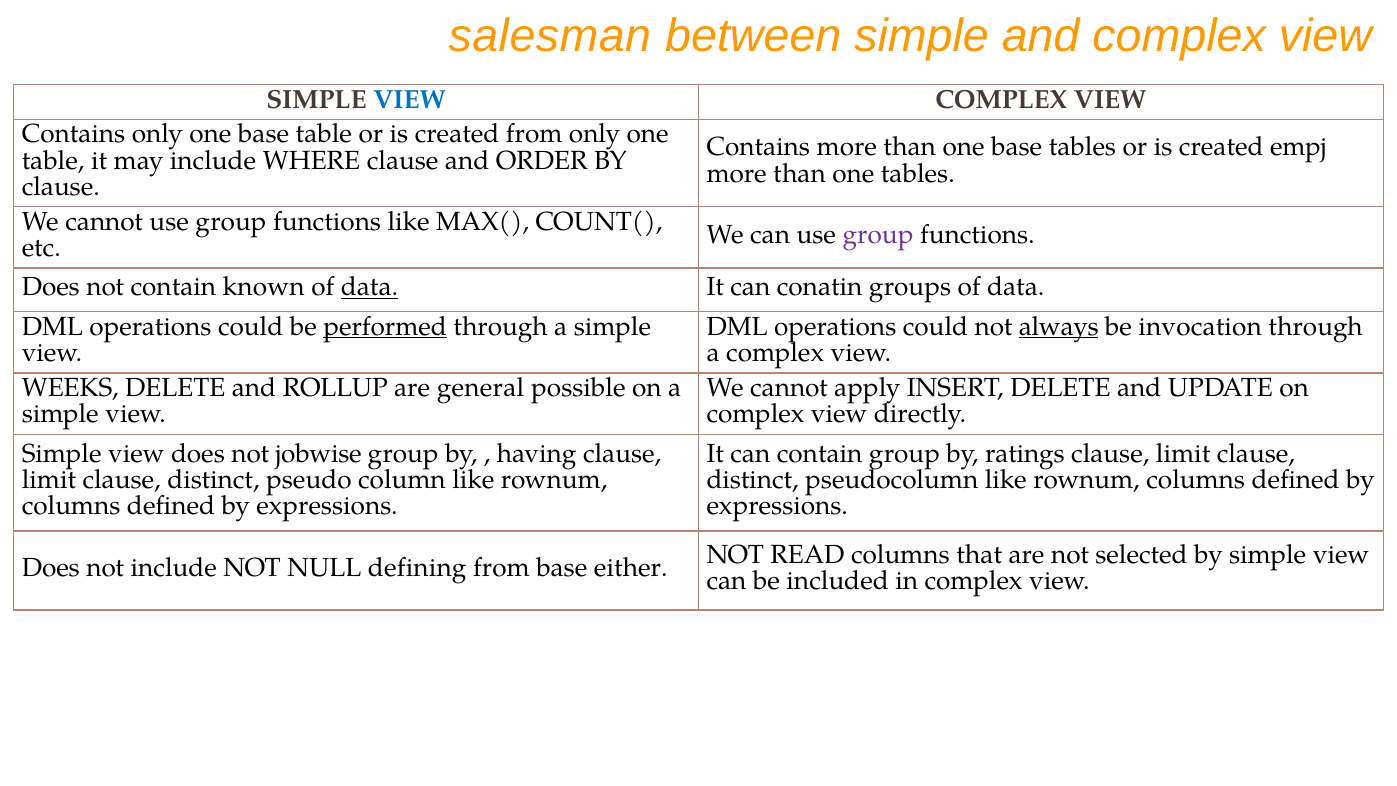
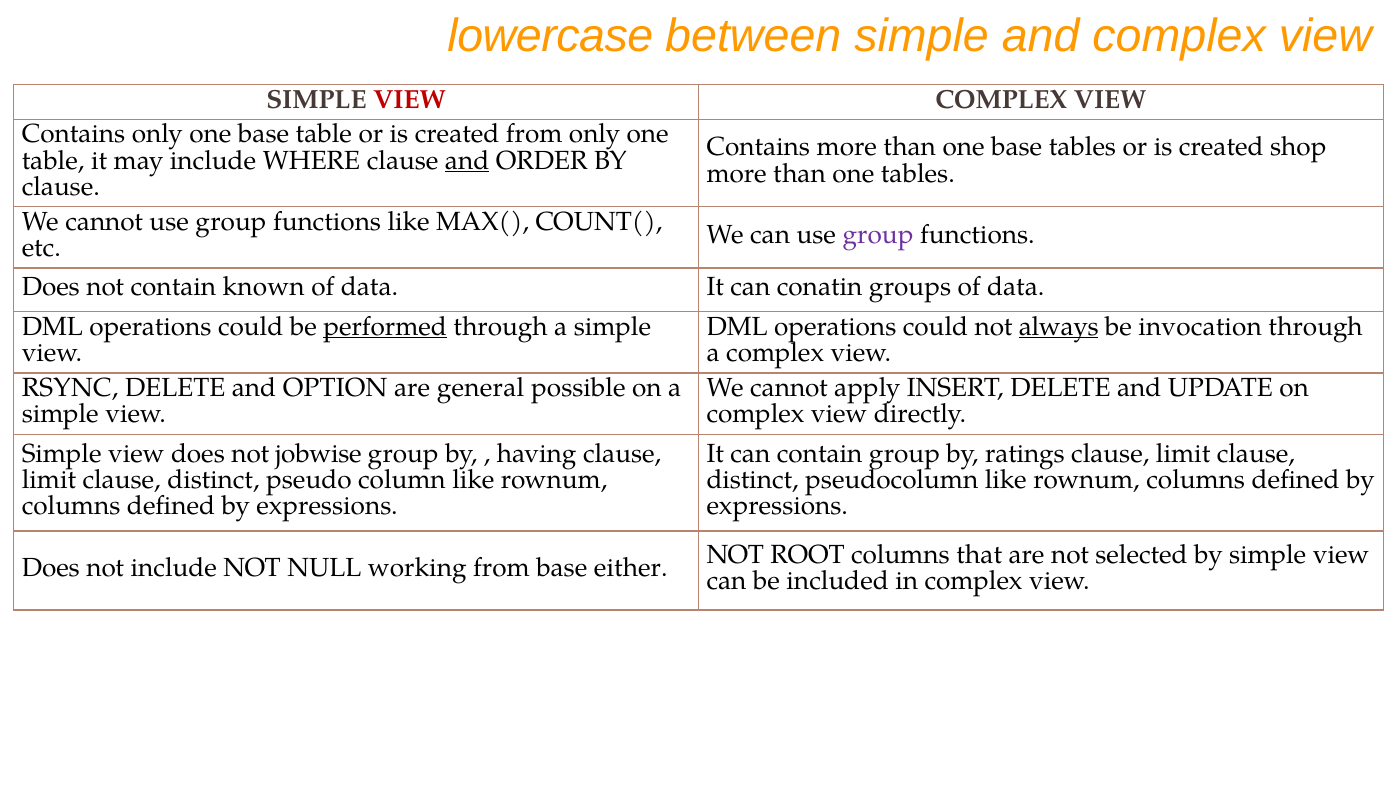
salesman: salesman -> lowercase (550, 36)
VIEW colour: blue -> red (409, 99)
empj: empj -> shop (1298, 147)
and underline: none -> present (467, 160)
data underline: present -> none (370, 287)
WEEKS: WEEKS -> RSYNC (70, 388)
ROLLUP: ROLLUP -> OPTION (335, 388)
READ: READ -> ROOT (807, 554)
defining: defining -> working (417, 568)
